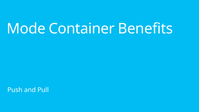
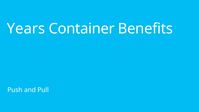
Mode: Mode -> Years (26, 29)
